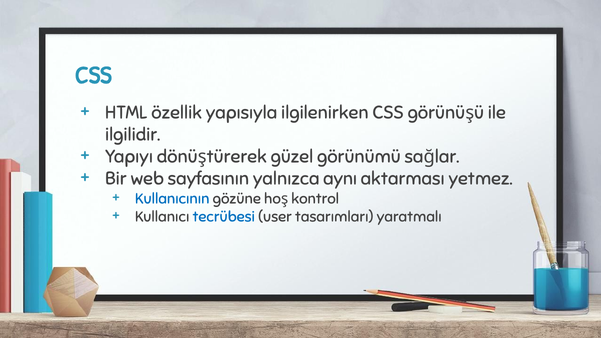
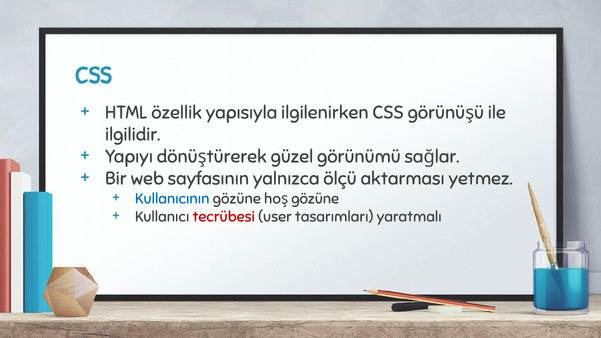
aynı: aynı -> ölçü (340, 179)
kontrol: kontrol -> gözüne (315, 199)
tecrübesi colour: blue -> red (224, 217)
